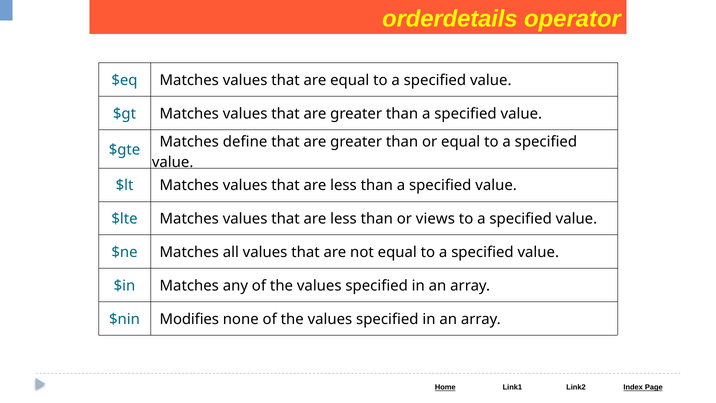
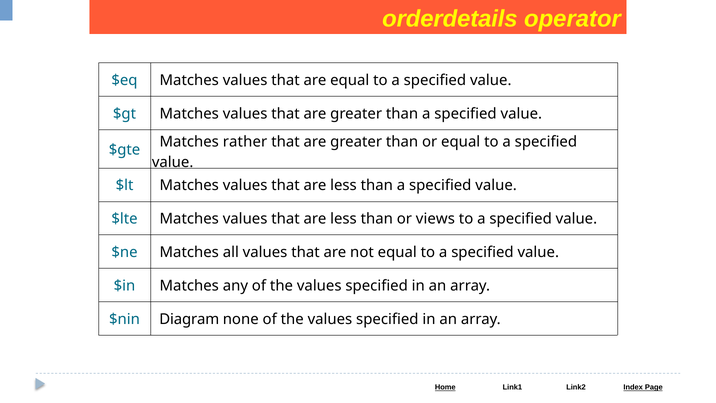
define: define -> rather (245, 142)
Modifies: Modifies -> Diagram (189, 319)
